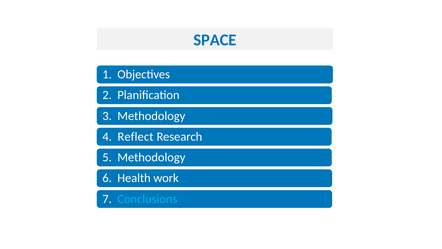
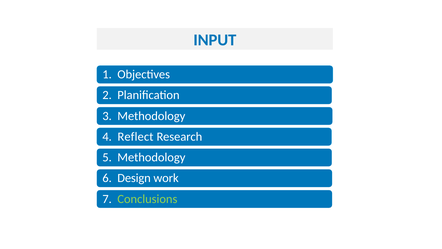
SPACE: SPACE -> INPUT (215, 40)
Health: Health -> Design (134, 178)
Conclusions colour: light blue -> light green (147, 199)
